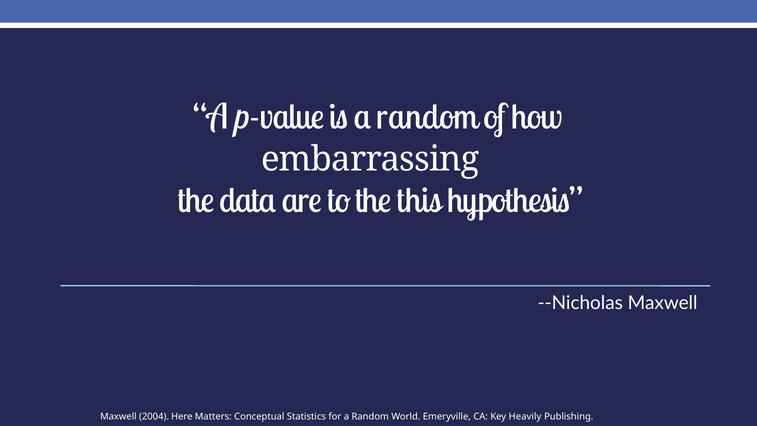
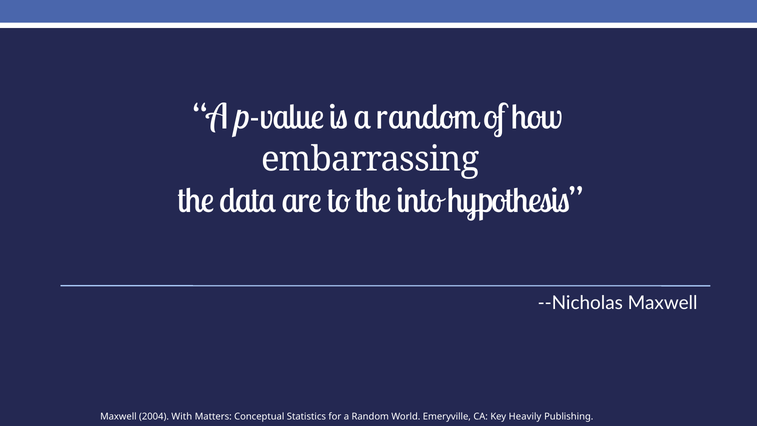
this: this -> into (419, 201)
Here: Here -> With (182, 417)
